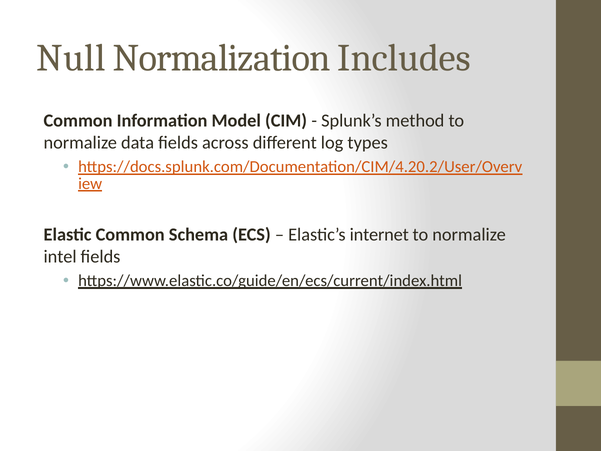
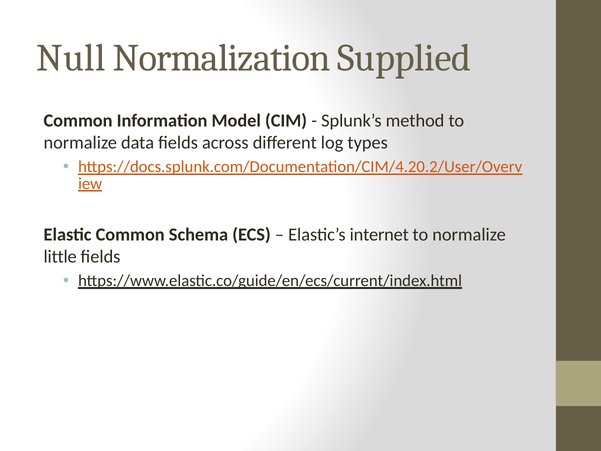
Includes: Includes -> Supplied (404, 58)
intel: intel -> little (60, 256)
